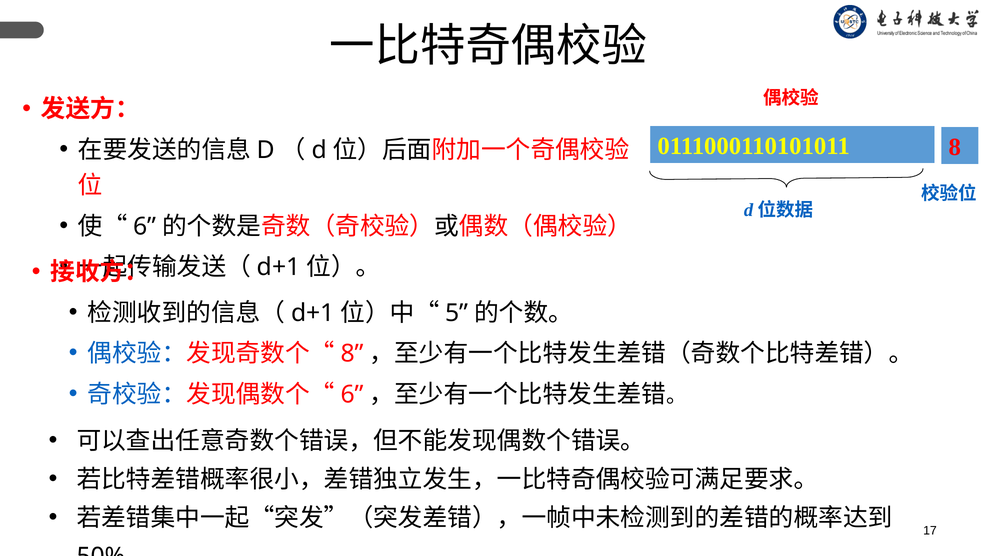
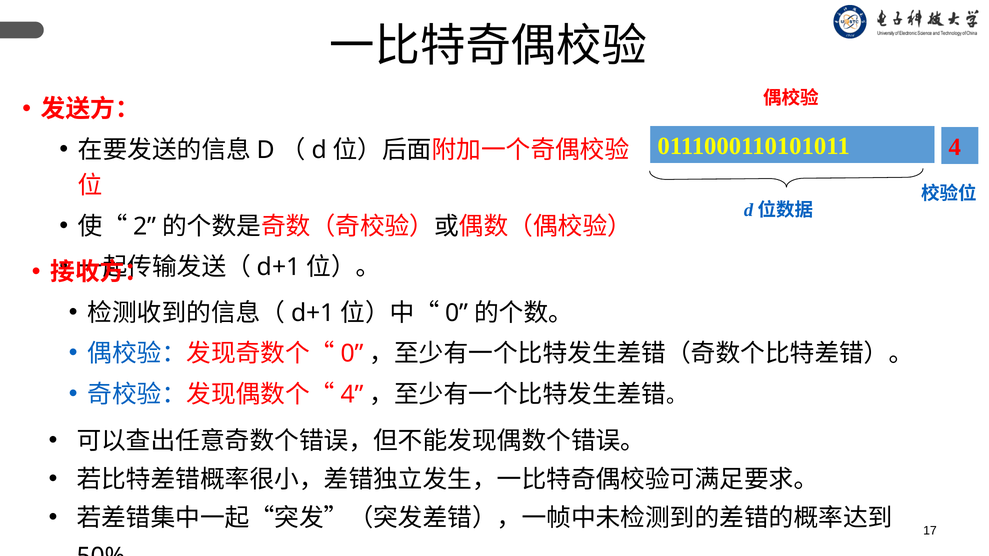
0111000110101011 8: 8 -> 4 (955, 147)
6: 6 -> 2 (145, 227)
5: 5 -> 0 (457, 313)
8: 8 -> 0 (352, 354)
6: 6 -> 4 (352, 395)
